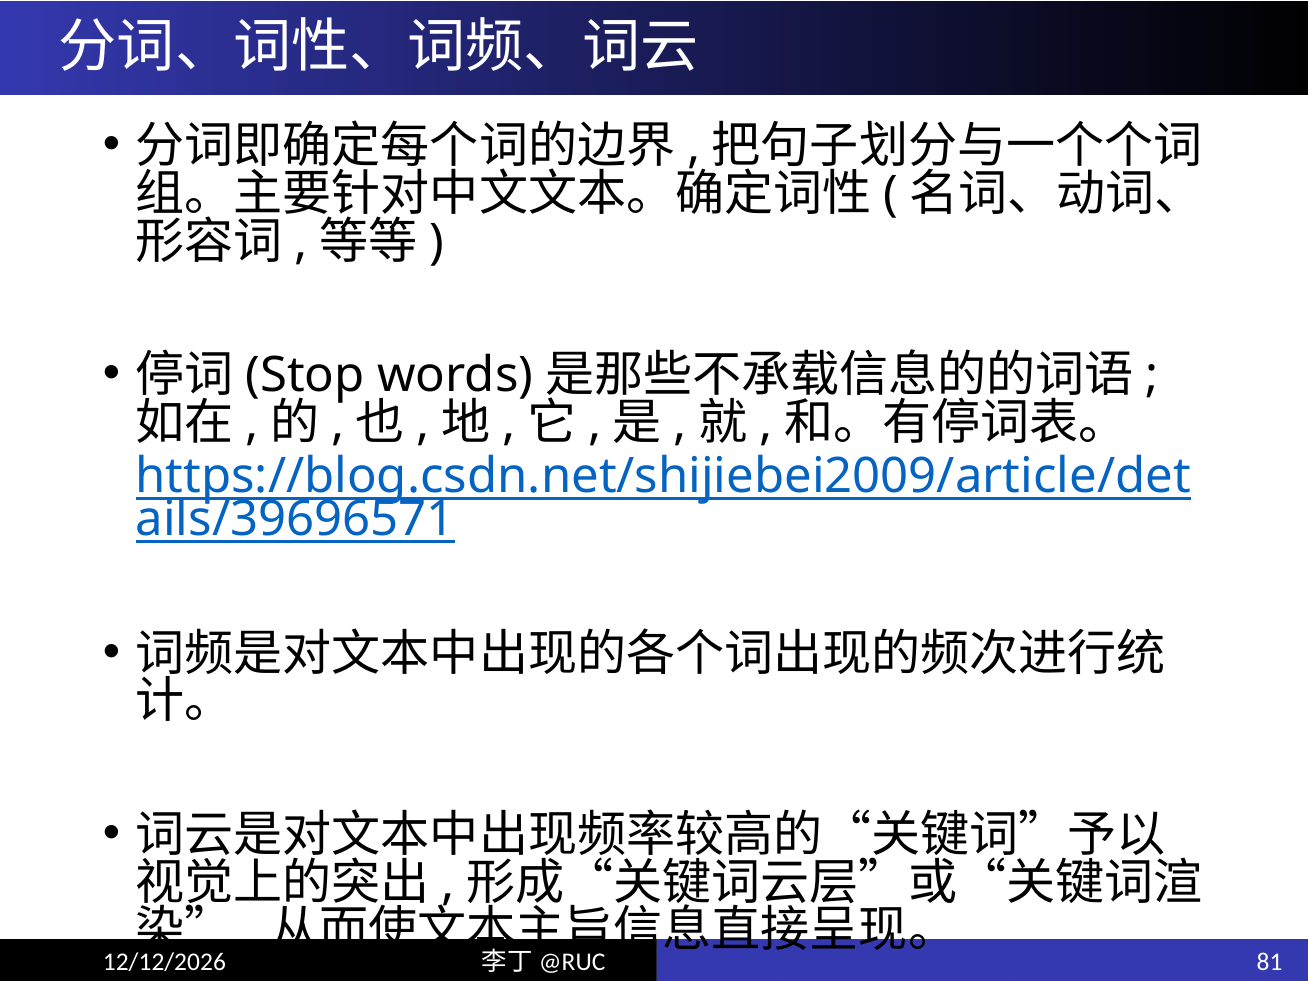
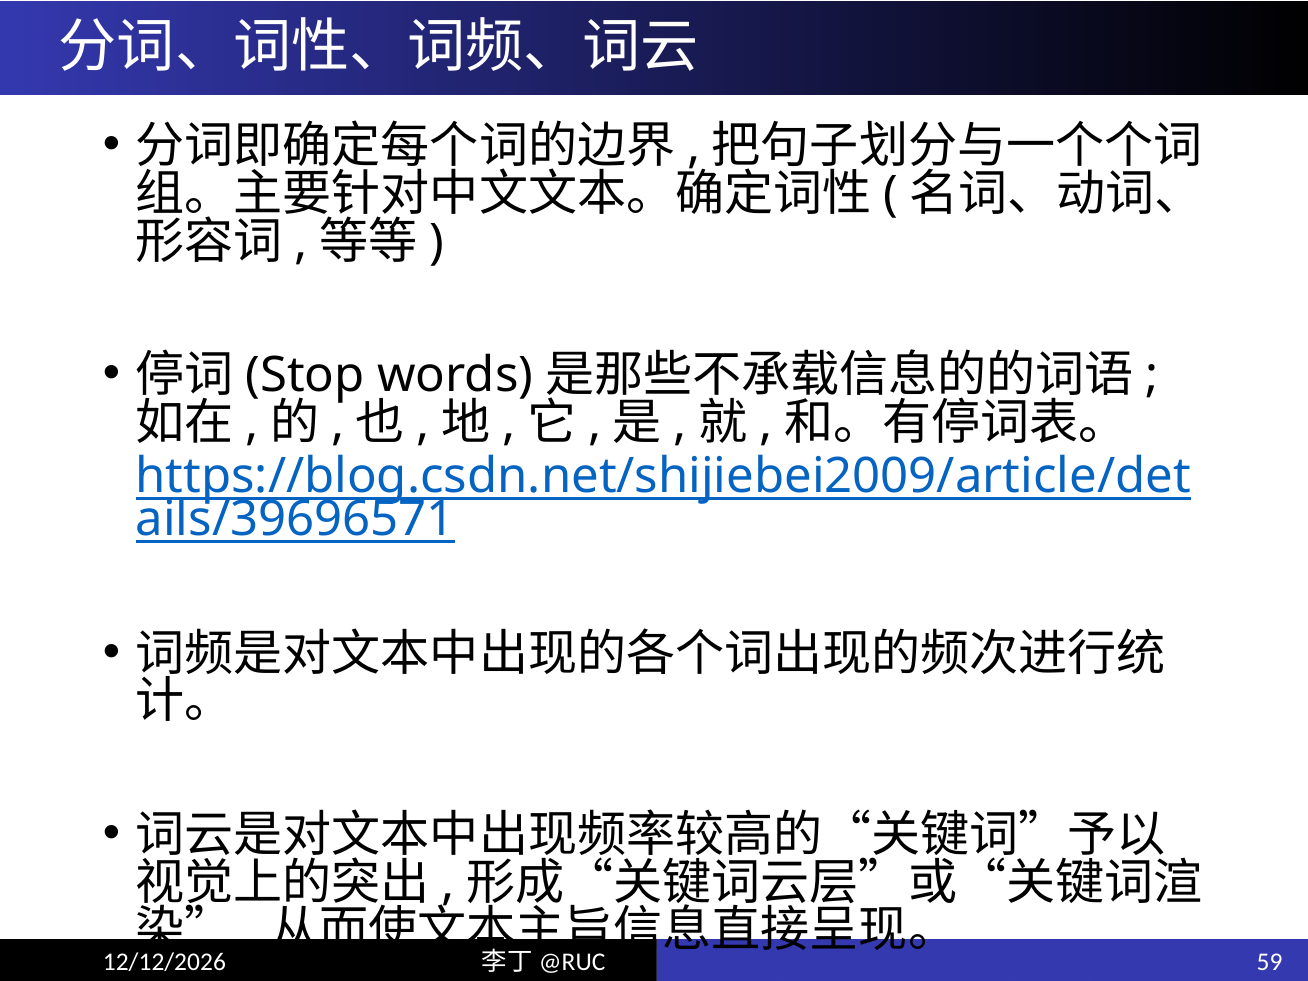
81: 81 -> 59 (1270, 962)
